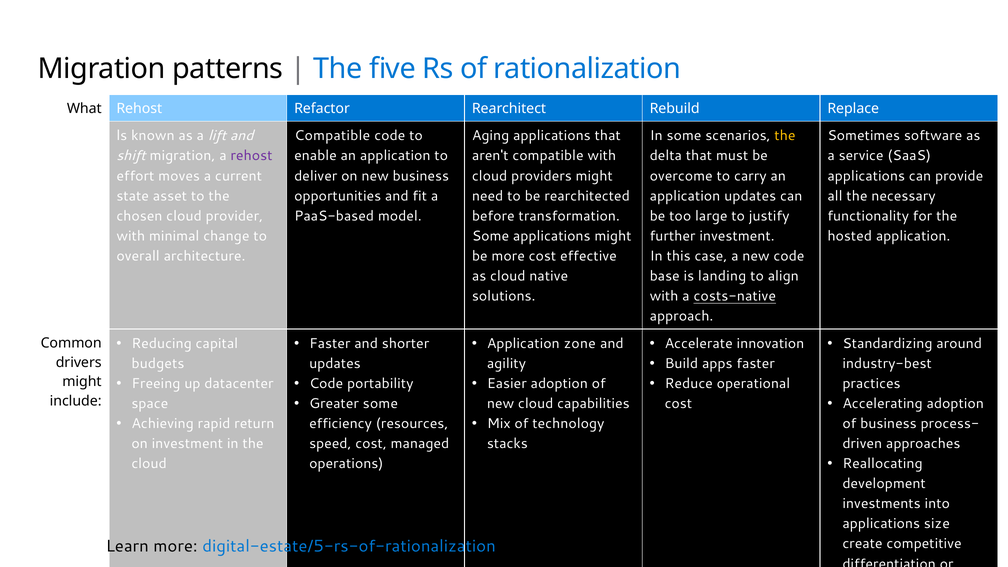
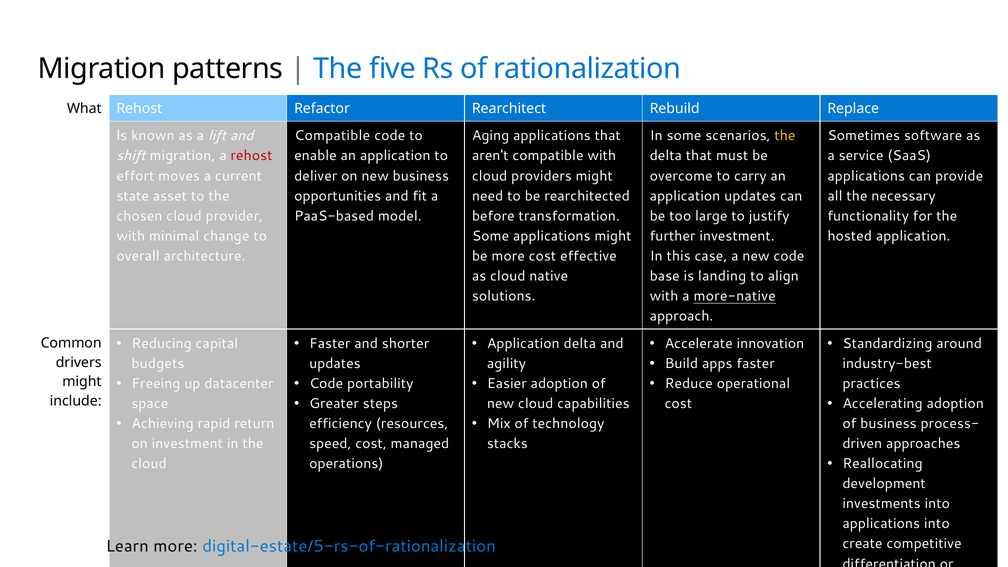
rehost colour: purple -> red (251, 156)
costs-native: costs-native -> more-native (735, 296)
Application zone: zone -> delta (580, 343)
Greater some: some -> steps (380, 404)
applications size: size -> into (937, 524)
